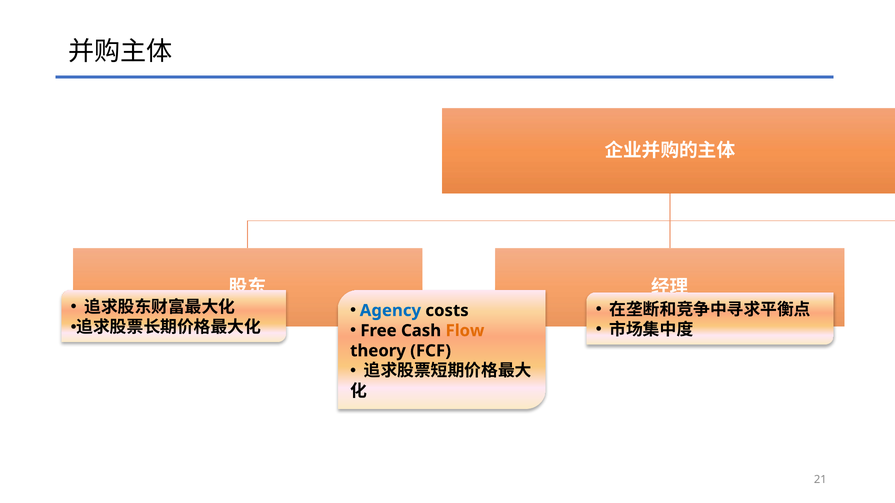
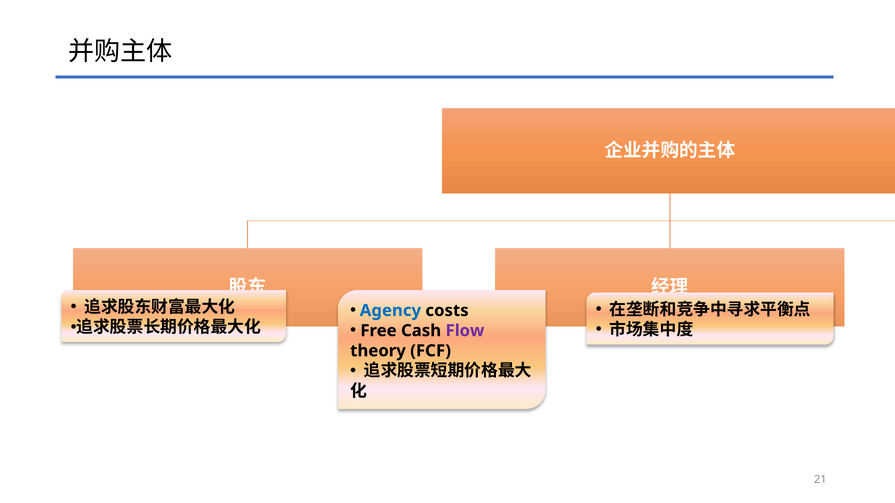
Flow colour: orange -> purple (465, 331)
